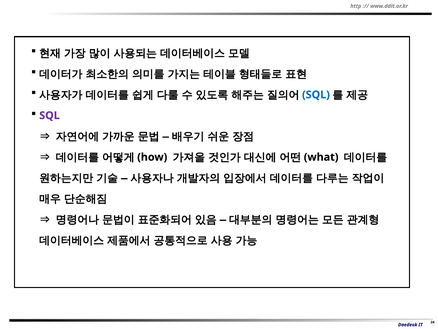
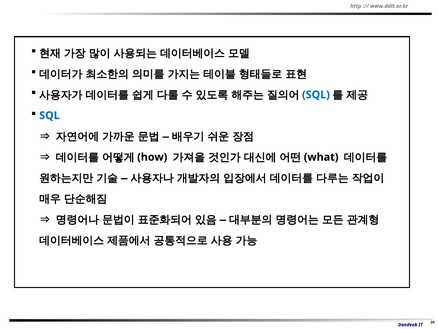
SQL colour: purple -> blue (49, 115)
